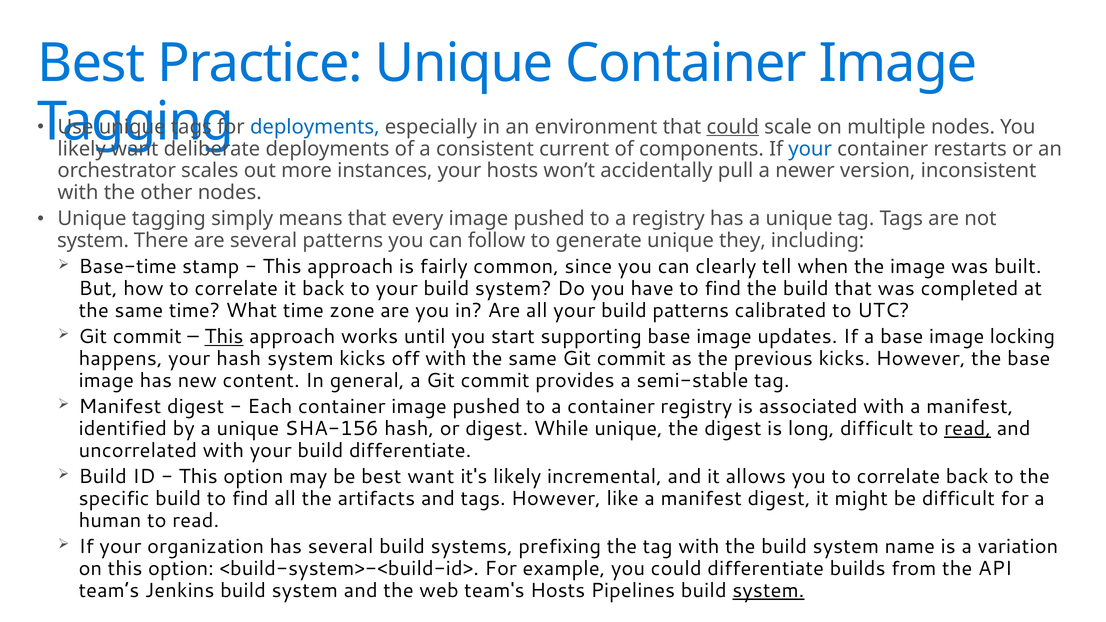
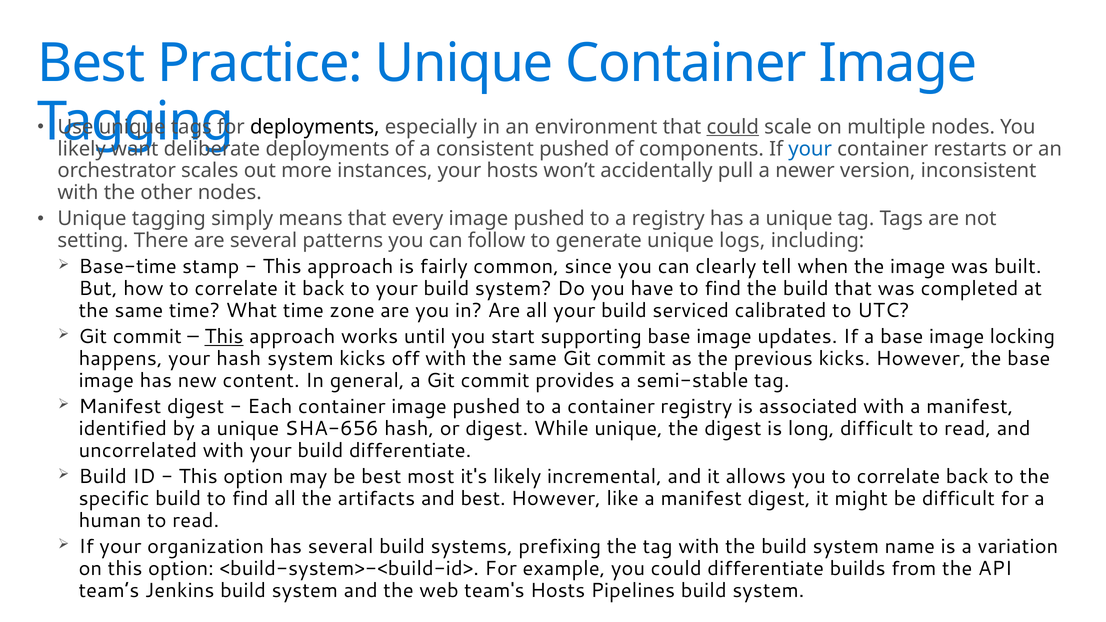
deployments colour: blue -> black (315, 127)
consistent current: current -> pushed (574, 149)
system: system -> setting (93, 241)
they: they -> logs (742, 241)
build patterns: patterns -> serviced (691, 311)
SHA-156: SHA-156 -> SHA-656 (332, 429)
read underline: present -> none (968, 429)
best want: want -> most (431, 477)
and tags: tags -> best (483, 499)
system underline: present -> none (768, 591)
